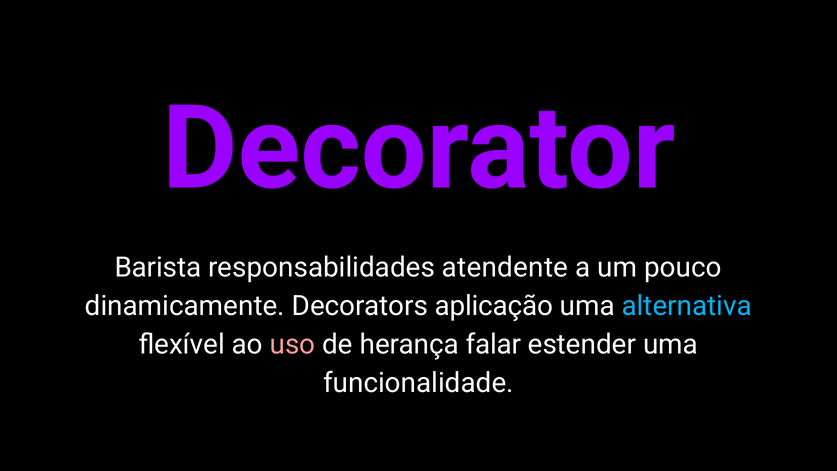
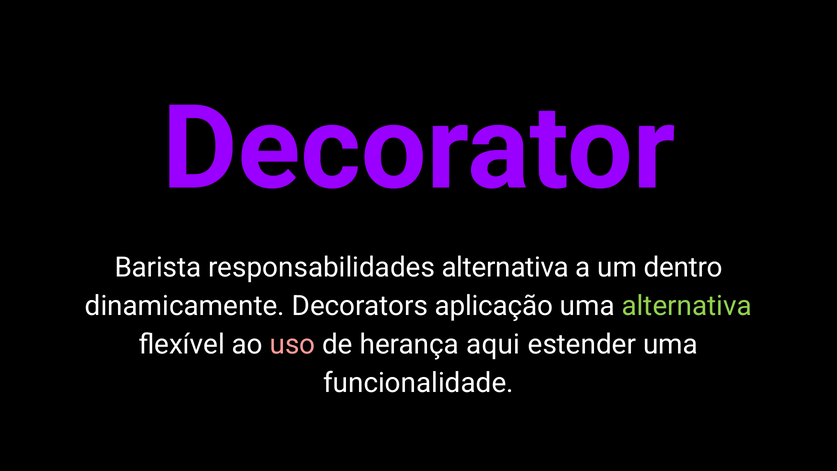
responsabilidades atendente: atendente -> alternativa (505, 267)
pouco: pouco -> dentro (683, 267)
alternativa colour: light blue -> light green (687, 306)
falar: falar -> aqui (493, 344)
